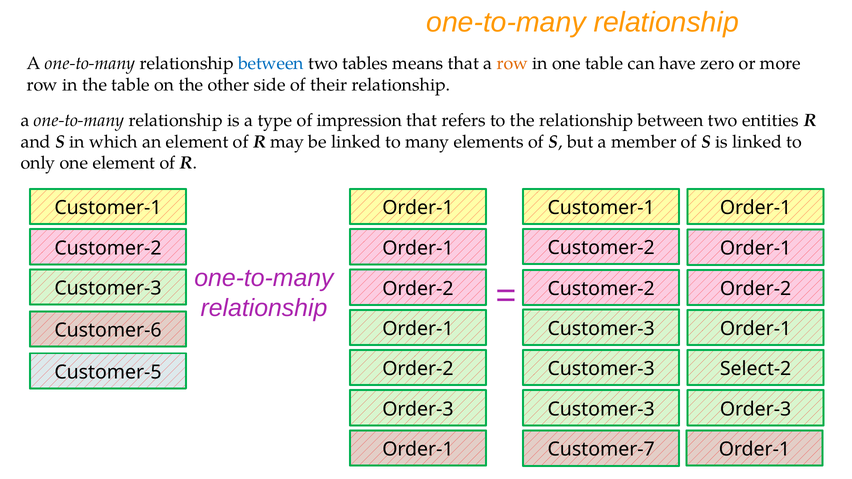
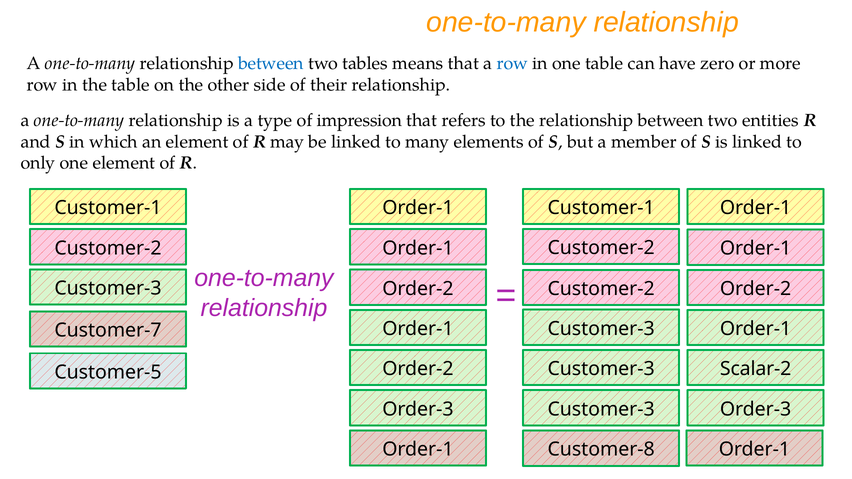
row colour: orange -> blue (512, 63)
Customer-6: Customer-6 -> Customer-7 (108, 330)
Select-2: Select-2 -> Scalar-2 (756, 369)
Customer-7: Customer-7 -> Customer-8 (601, 450)
